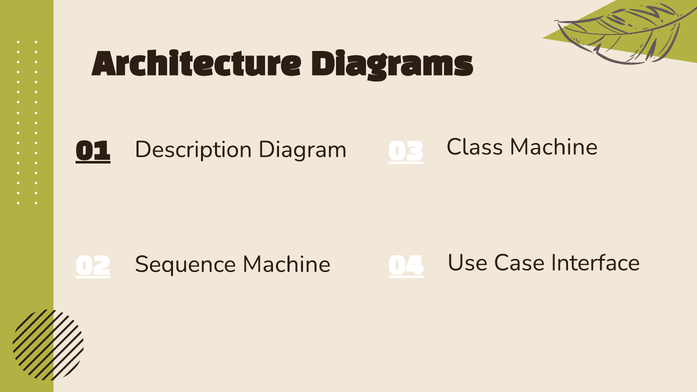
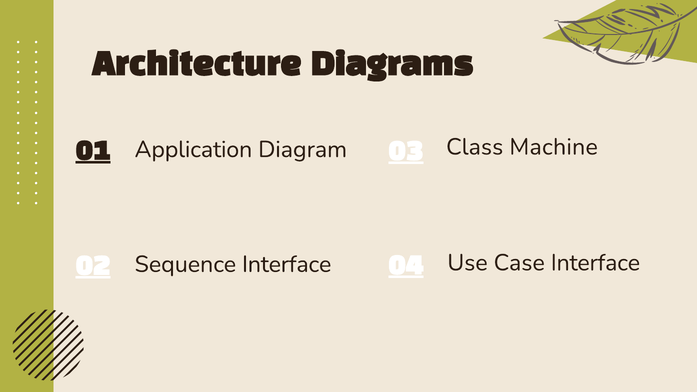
Description: Description -> Application (193, 149)
Sequence Machine: Machine -> Interface (287, 264)
